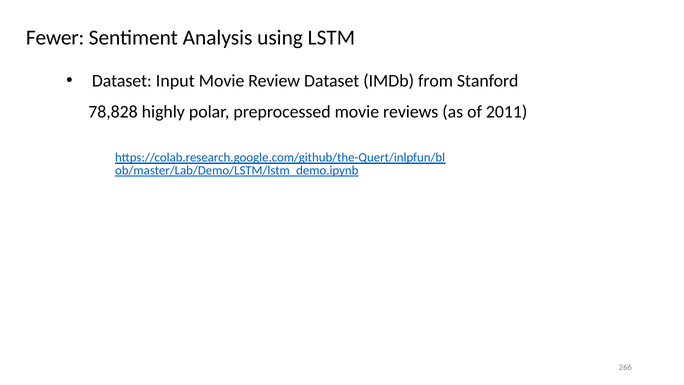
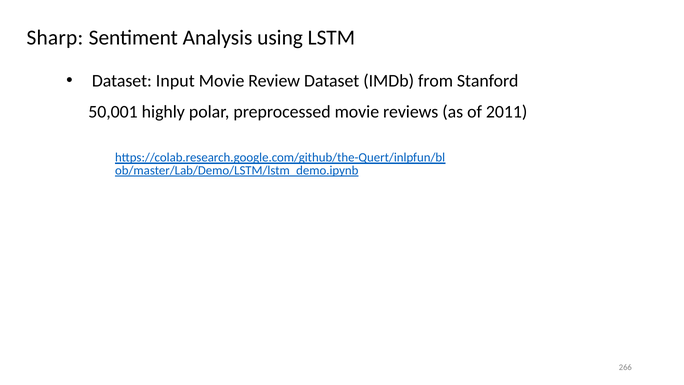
Fewer: Fewer -> Sharp (55, 38)
78,828: 78,828 -> 50,001 (113, 112)
